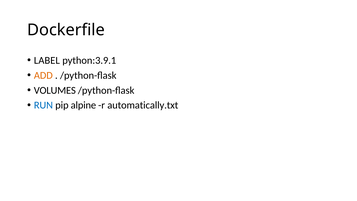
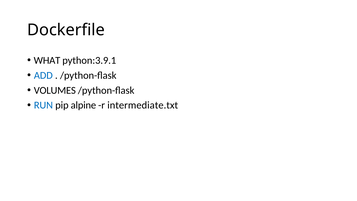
LABEL: LABEL -> WHAT (47, 60)
ADD colour: orange -> blue (43, 75)
automatically.txt: automatically.txt -> intermediate.txt (143, 105)
